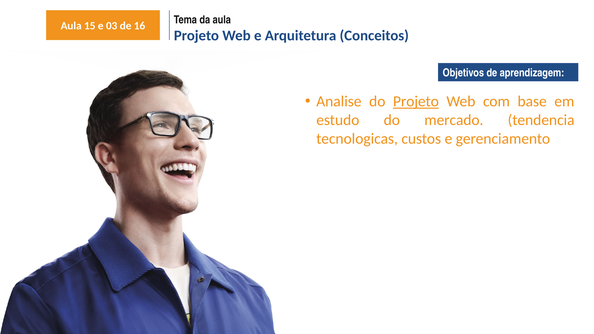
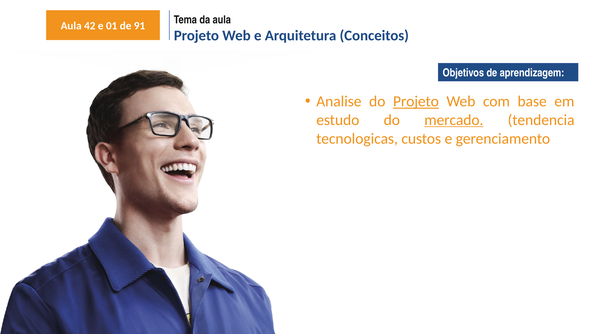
15: 15 -> 42 (90, 26)
03: 03 -> 01 (112, 26)
16: 16 -> 91 (140, 26)
mercado underline: none -> present (454, 120)
